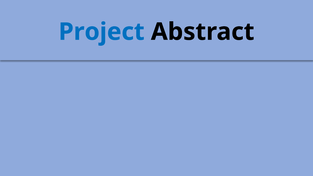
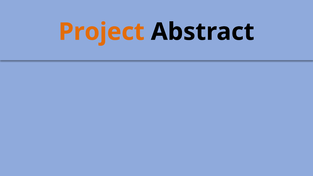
Project colour: blue -> orange (102, 32)
